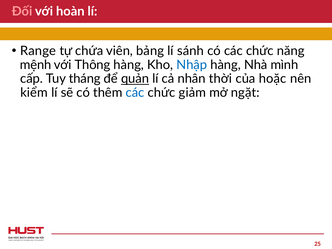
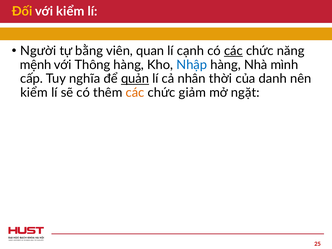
Đối colour: pink -> yellow (22, 11)
với hoàn: hoàn -> kiểm (70, 11)
Range: Range -> Người (38, 51)
chứa: chứa -> bằng (89, 51)
bảng: bảng -> quan (150, 51)
sánh: sánh -> cạnh (190, 51)
các underline: none -> present (233, 51)
tháng: tháng -> nghĩa (85, 79)
hoặc: hoặc -> danh (273, 79)
các colour: blue -> orange (135, 93)
